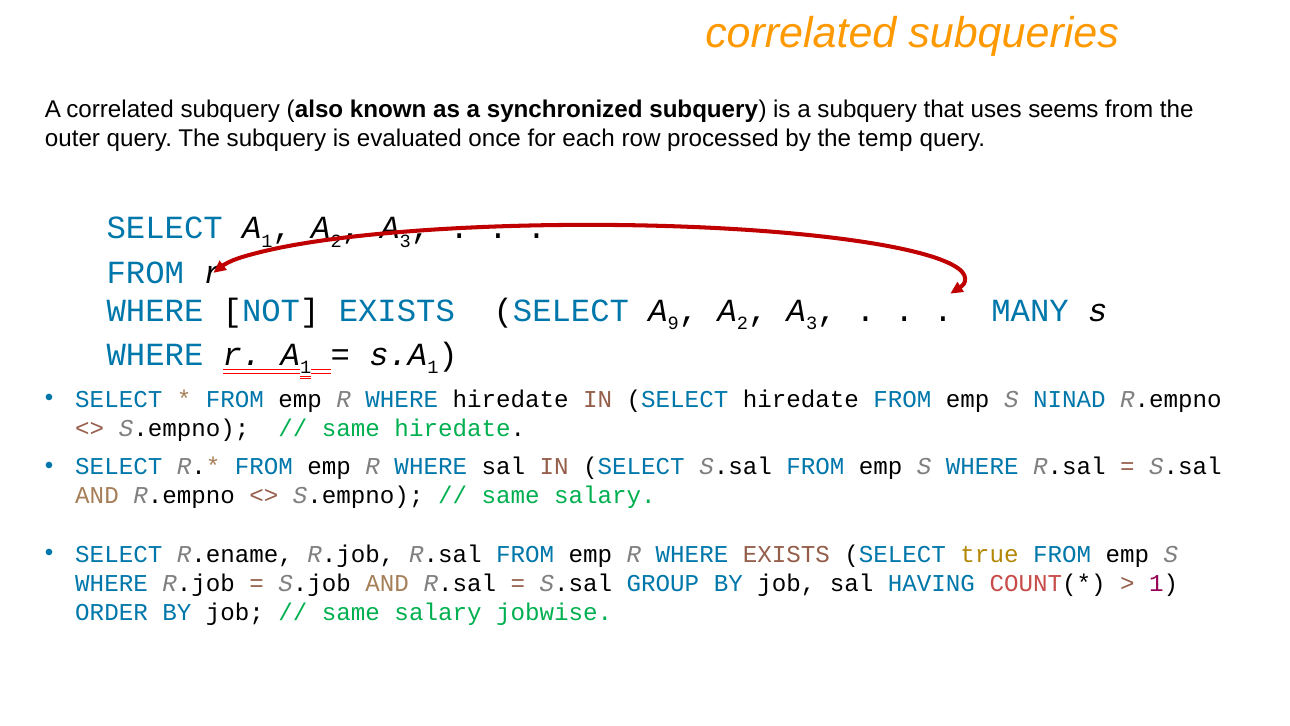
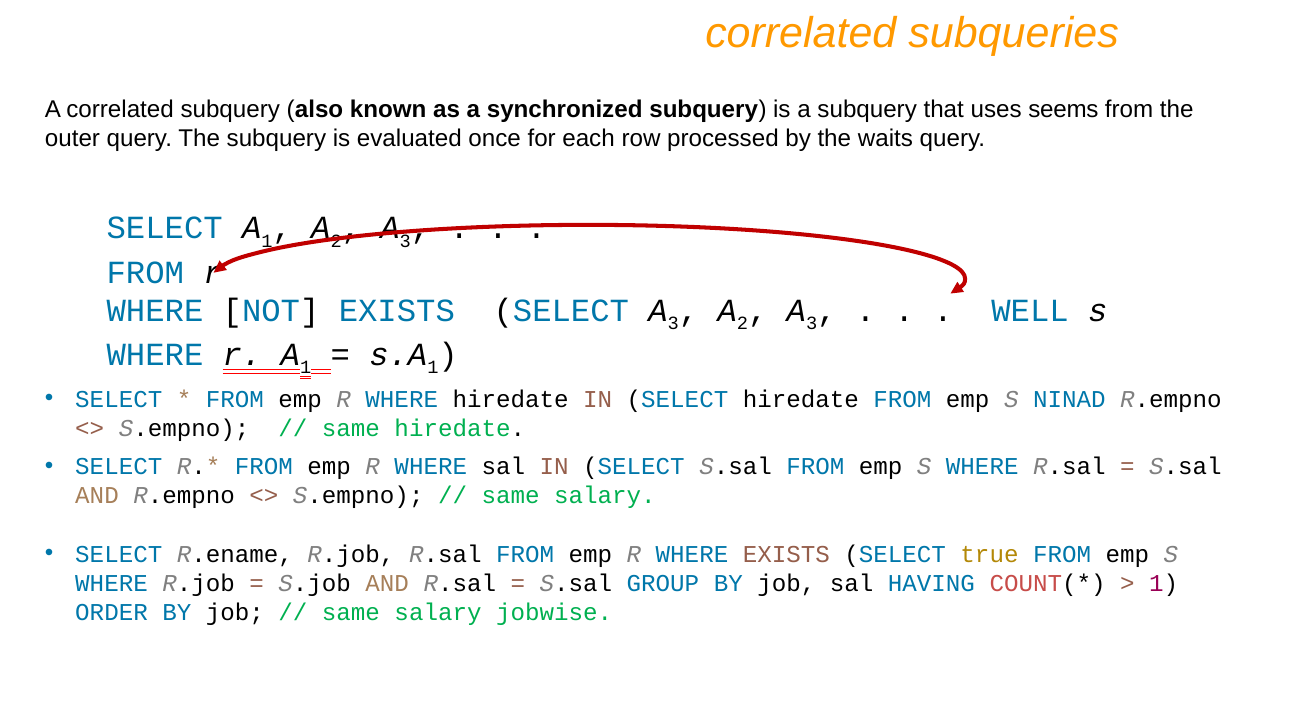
temp: temp -> waits (885, 139)
SELECT A 9: 9 -> 3 (673, 323)
MANY: MANY -> WELL (1030, 311)
